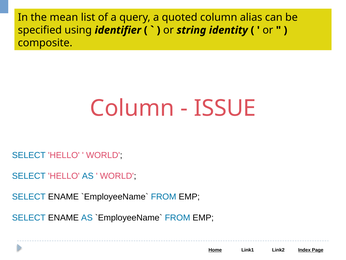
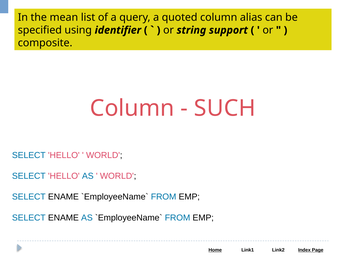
identity: identity -> support (228, 30)
ISSUE: ISSUE -> SUCH (225, 108)
